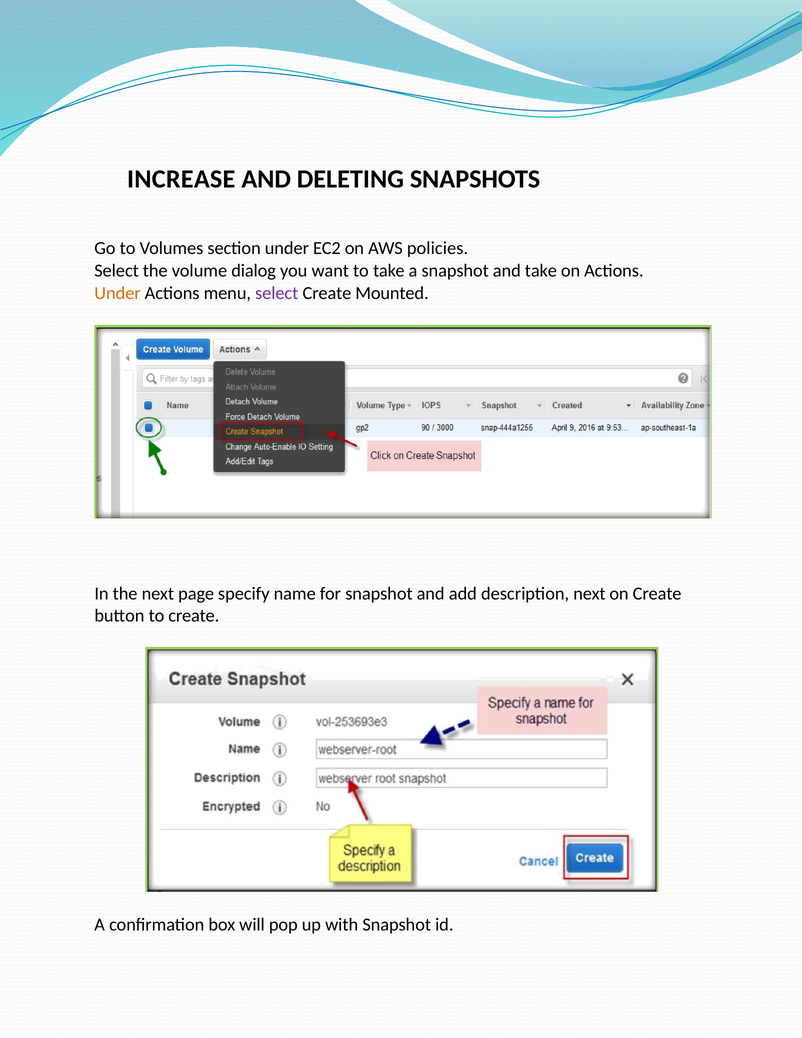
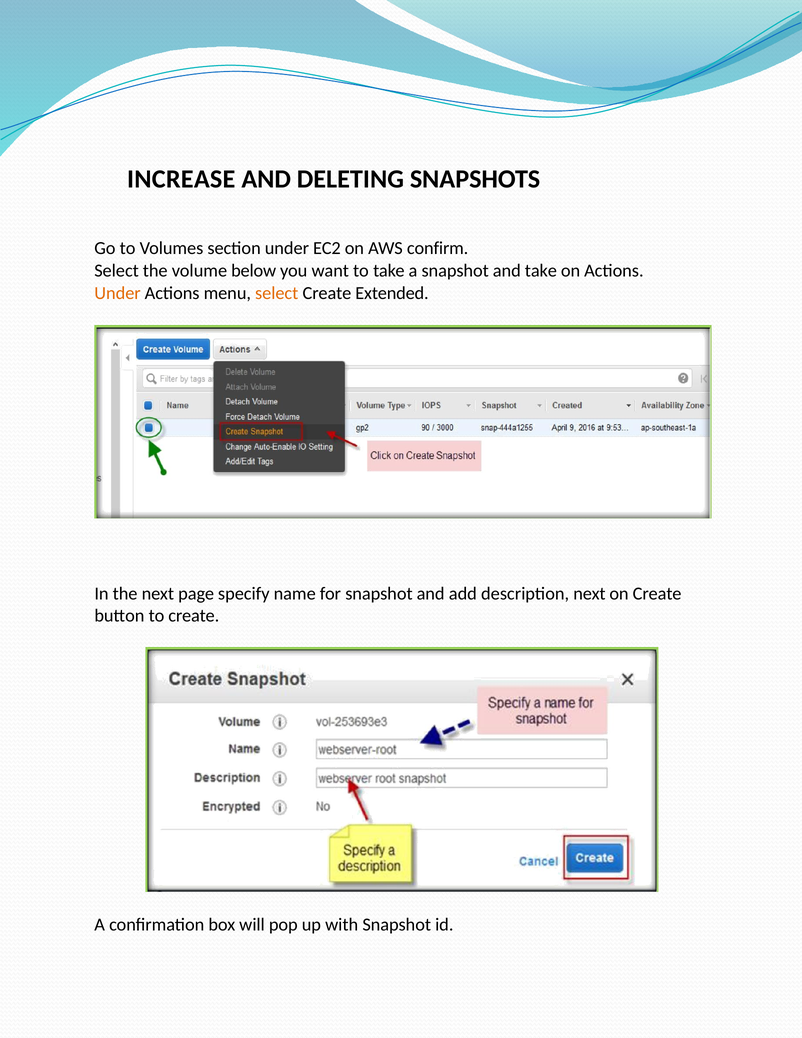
policies: policies -> confirm (438, 248)
dialog: dialog -> below (254, 271)
select colour: purple -> orange (277, 293)
Mounted: Mounted -> Extended (392, 293)
